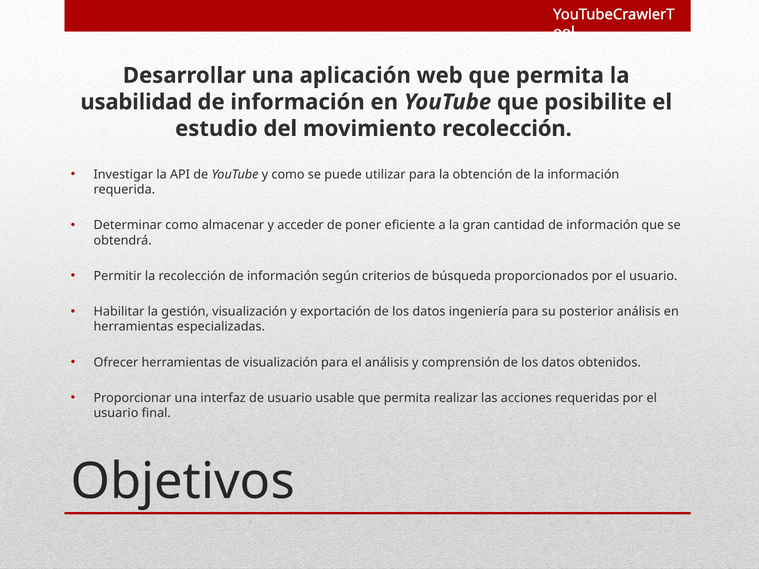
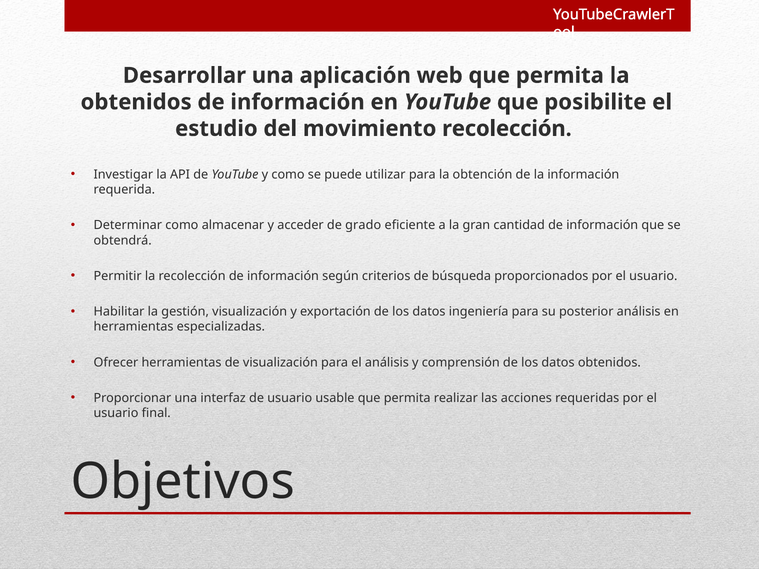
usabilidad: usabilidad -> obtenidos (136, 102)
poner: poner -> grado (363, 225)
